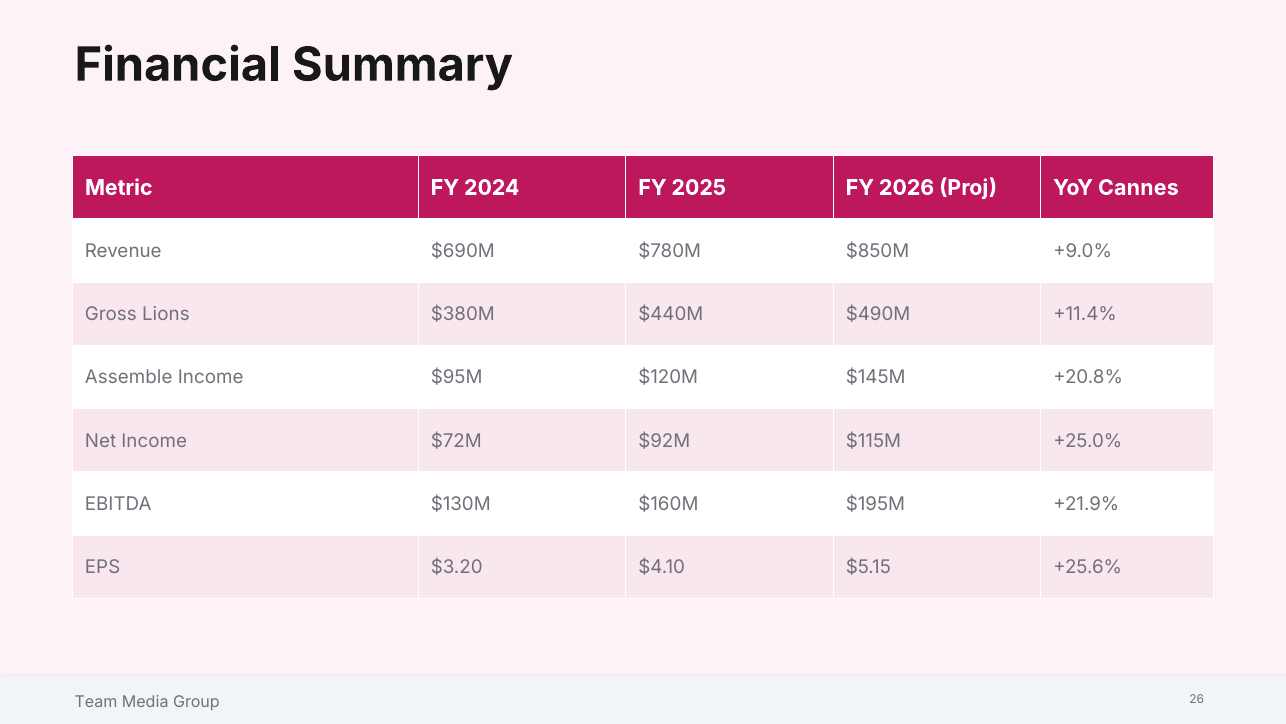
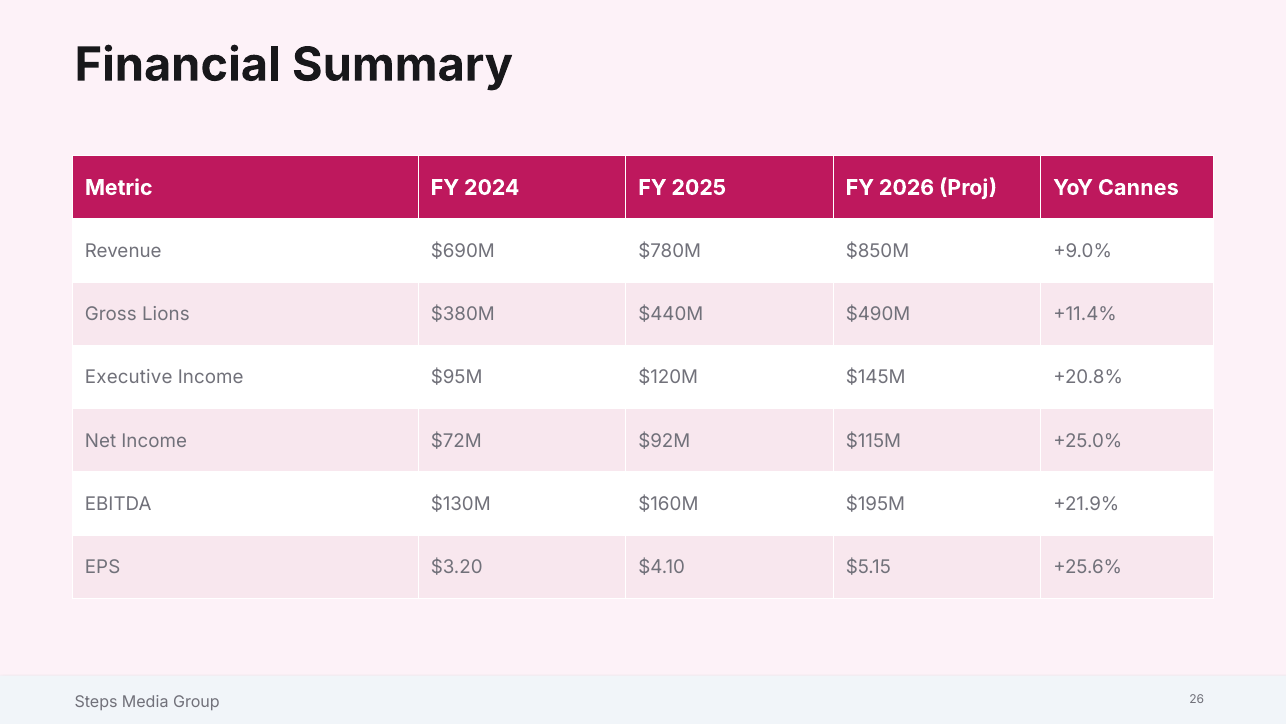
Assemble: Assemble -> Executive (129, 377)
Team: Team -> Steps (96, 701)
